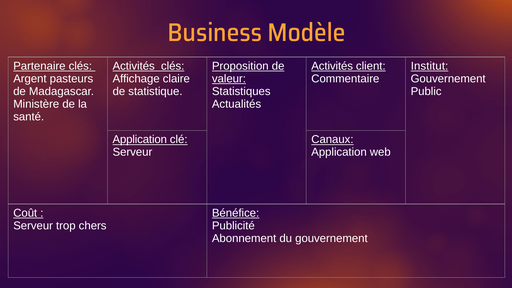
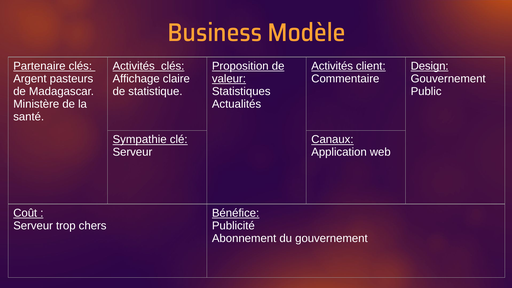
Institut: Institut -> Design (430, 66)
Application: Application -> Sympathie (140, 140)
